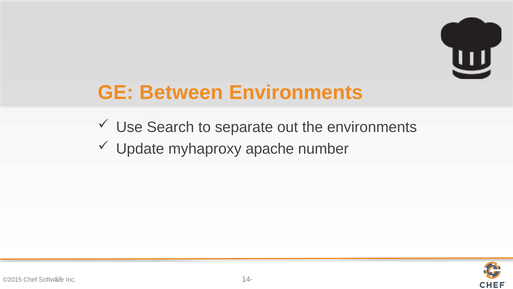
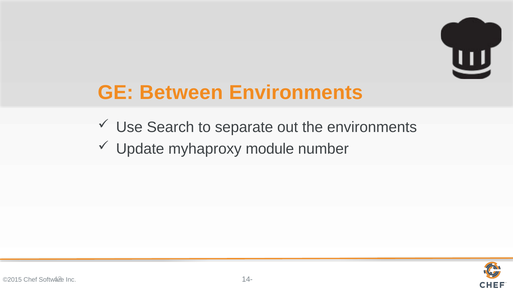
apache: apache -> module (270, 149)
